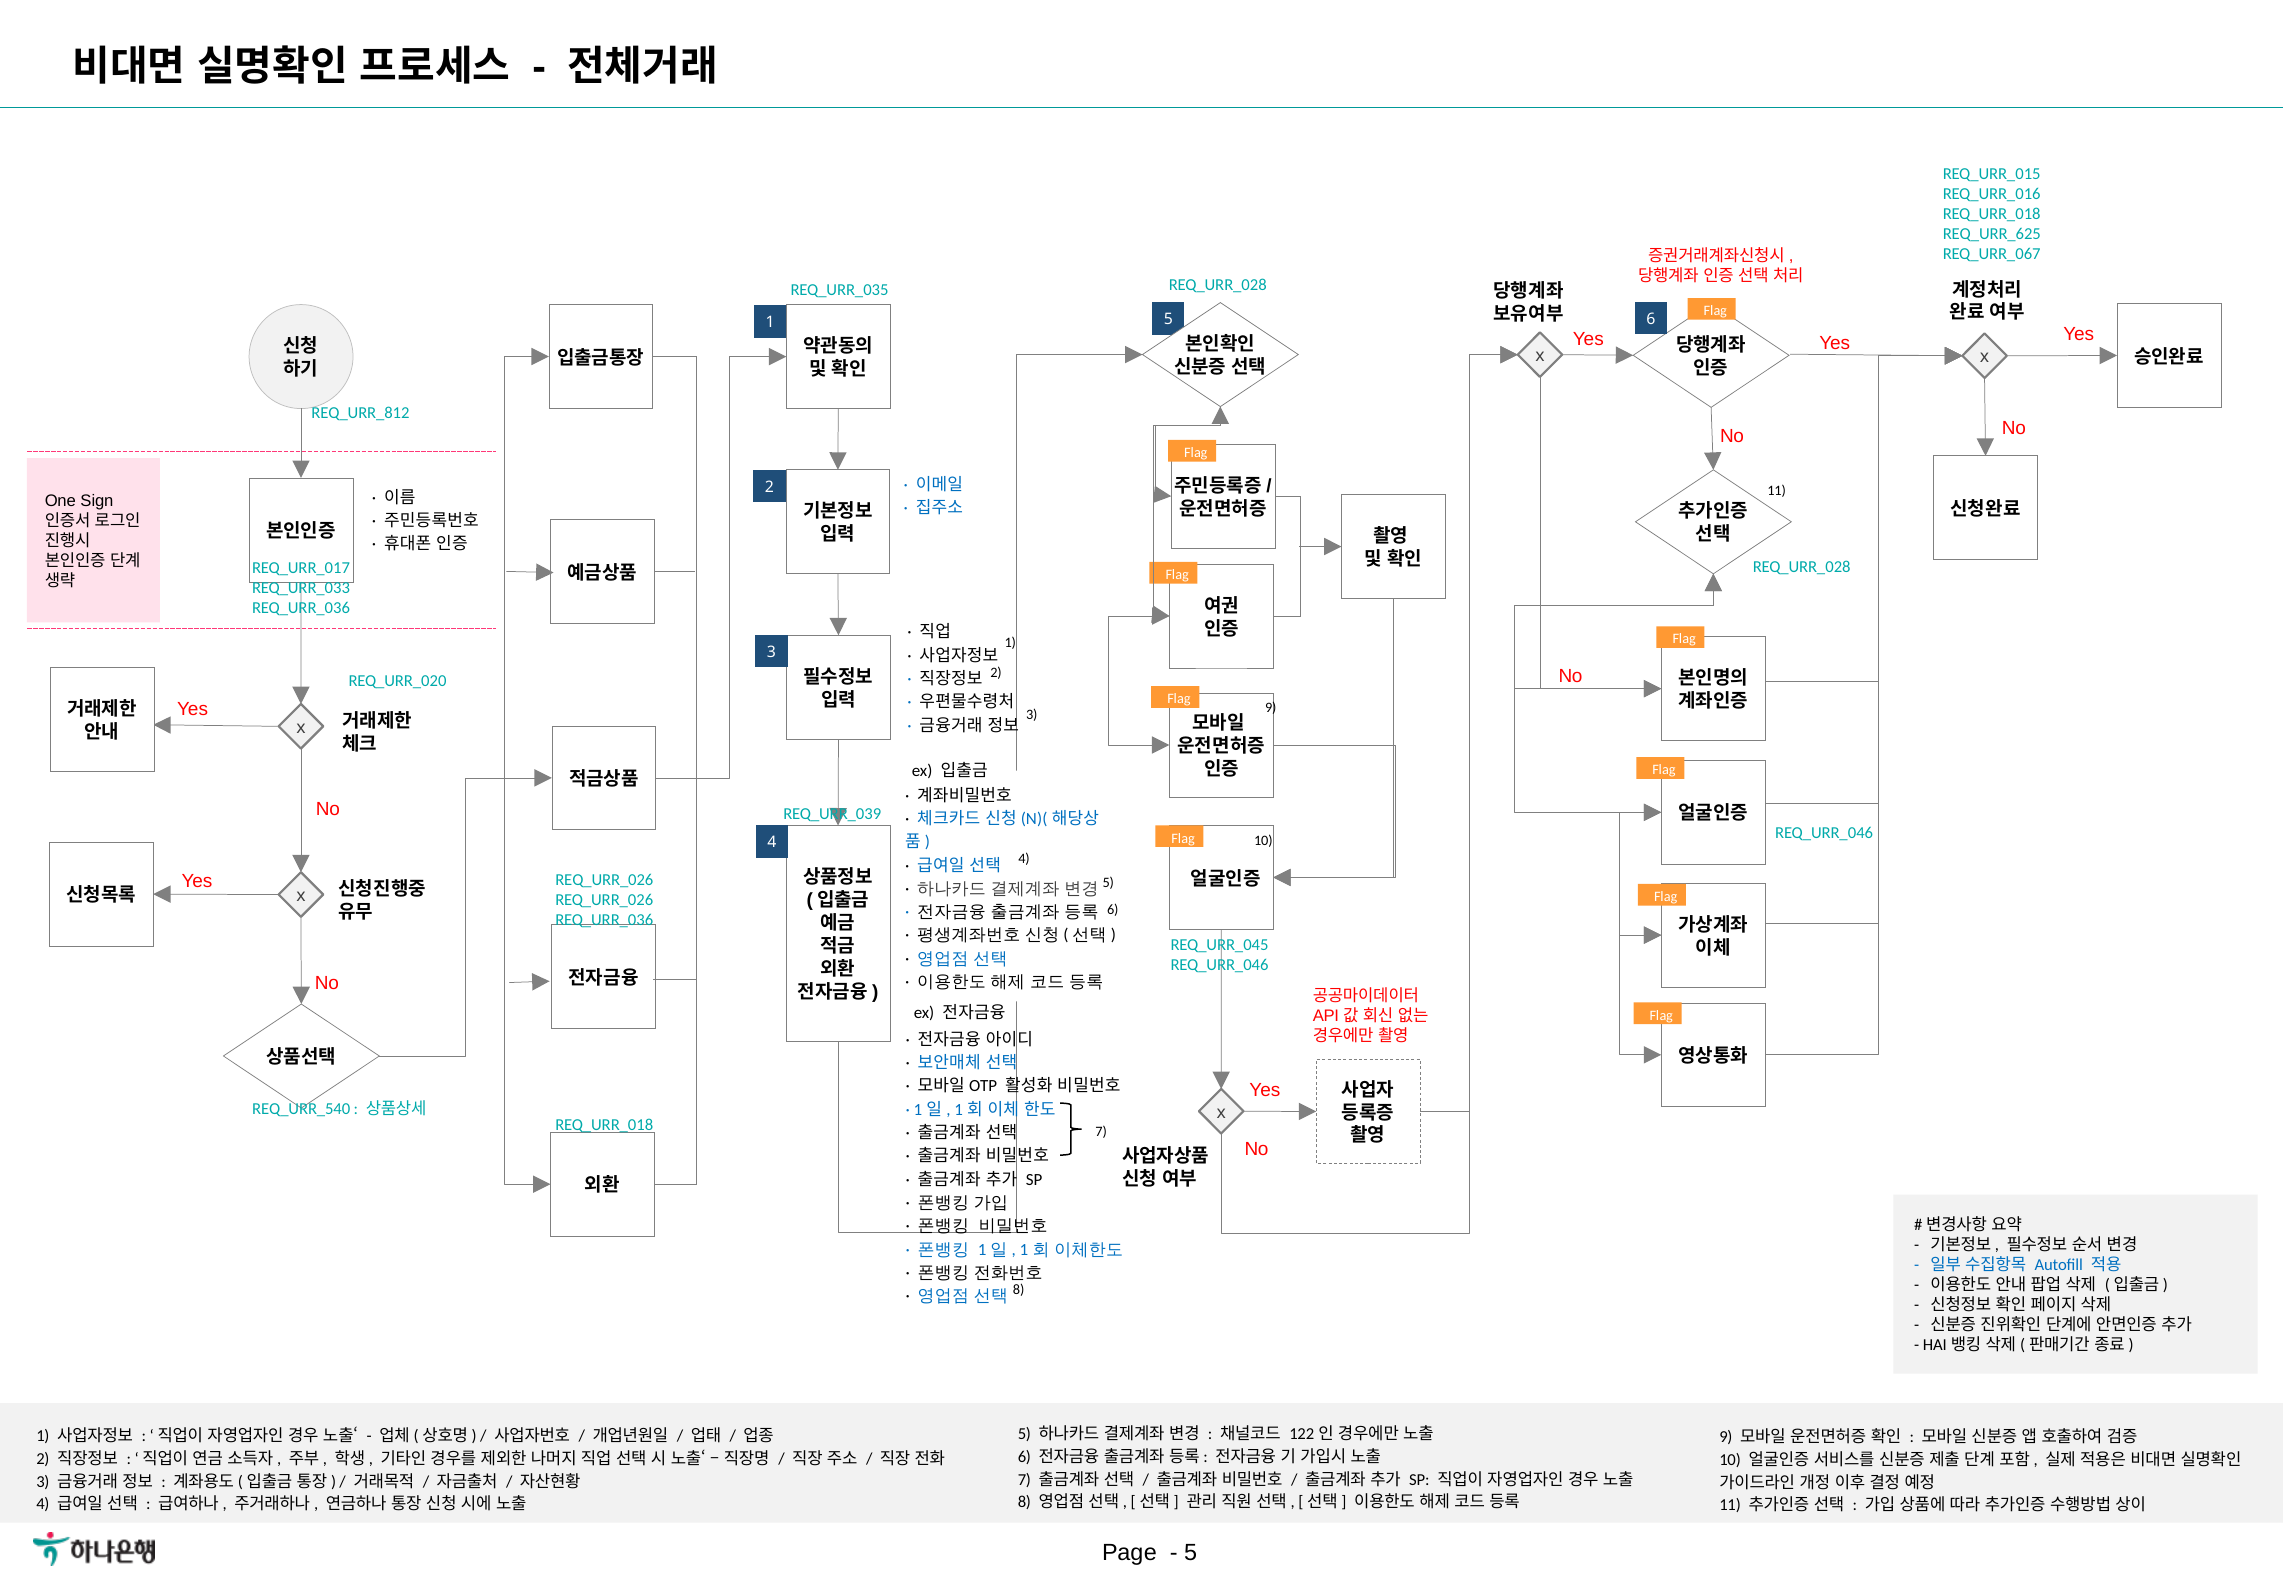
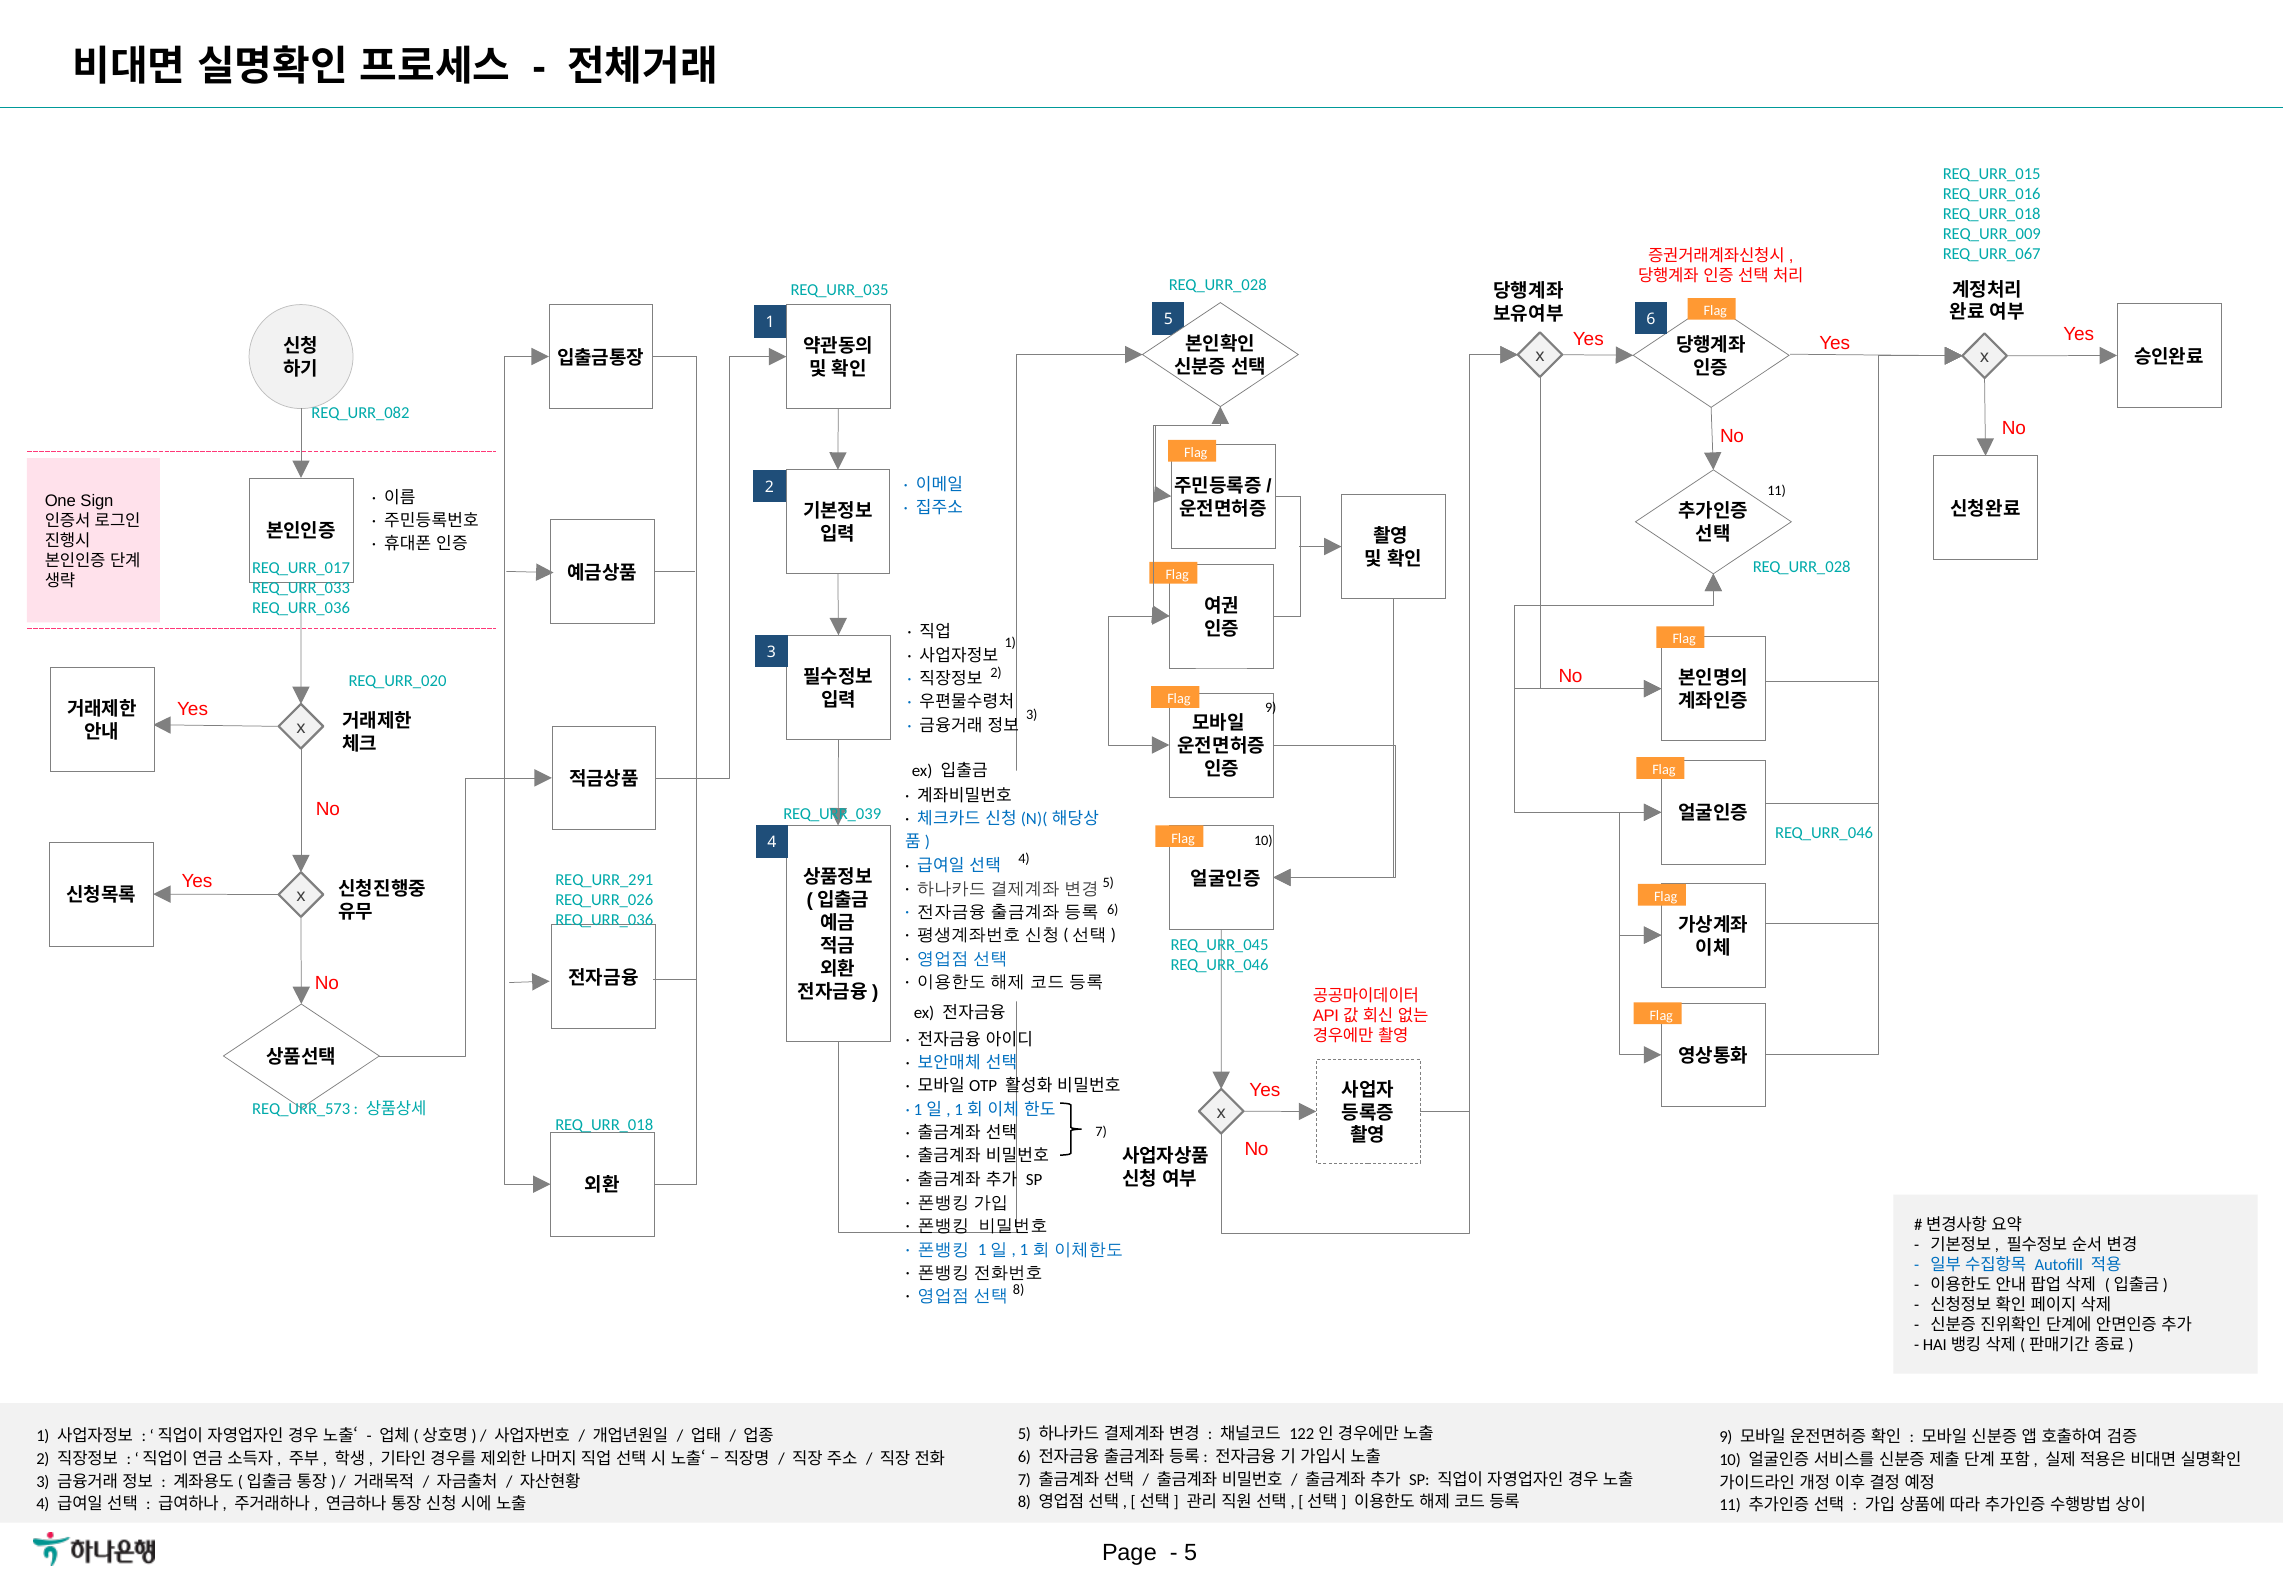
REQ_URR_625: REQ_URR_625 -> REQ_URR_009 (1992, 234)
REQ_URR_812: REQ_URR_812 -> REQ_URR_082 (360, 413)
REQ_URR_026: REQ_URR_026 -> REQ_URR_291 (604, 880)
REQ_URR_540: REQ_URR_540 -> REQ_URR_573 (301, 1109)
